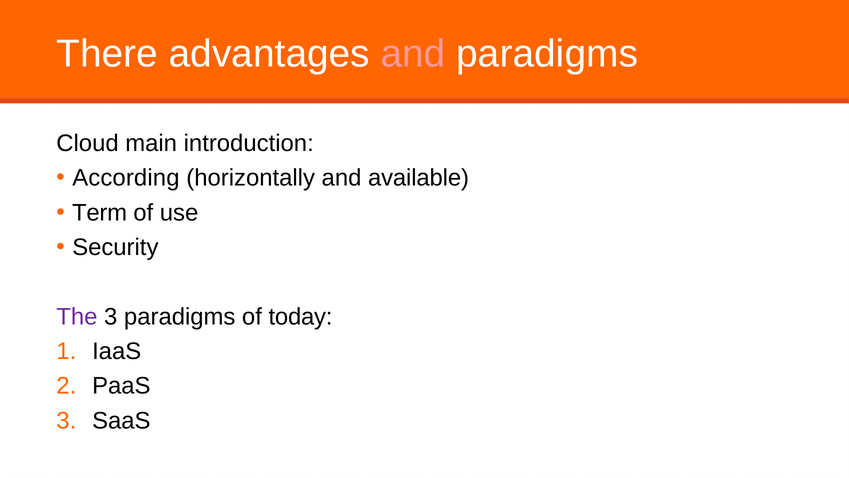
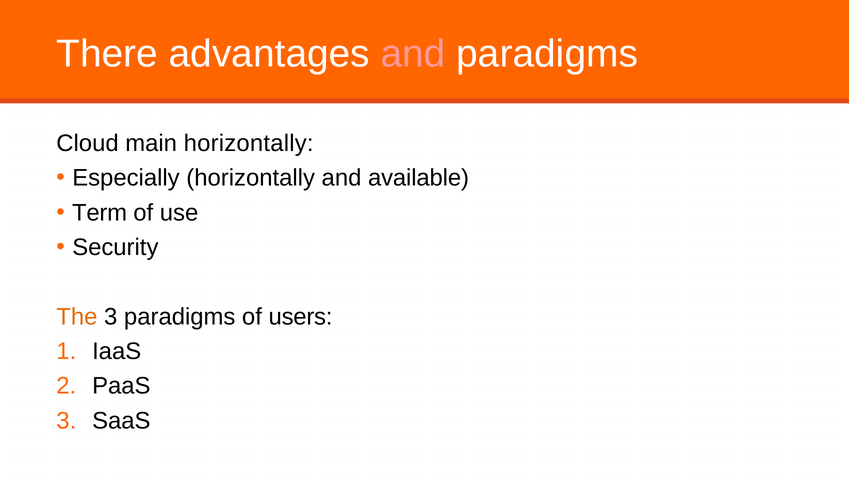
main introduction: introduction -> horizontally (249, 143)
According: According -> Especially (126, 178)
The colour: purple -> orange (77, 316)
today: today -> users (301, 316)
